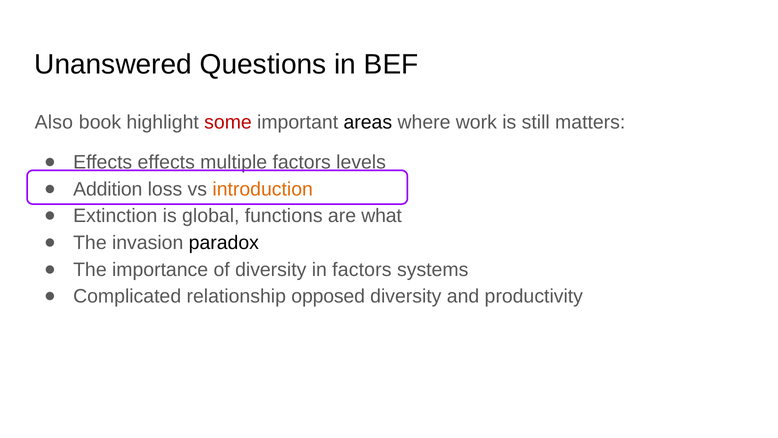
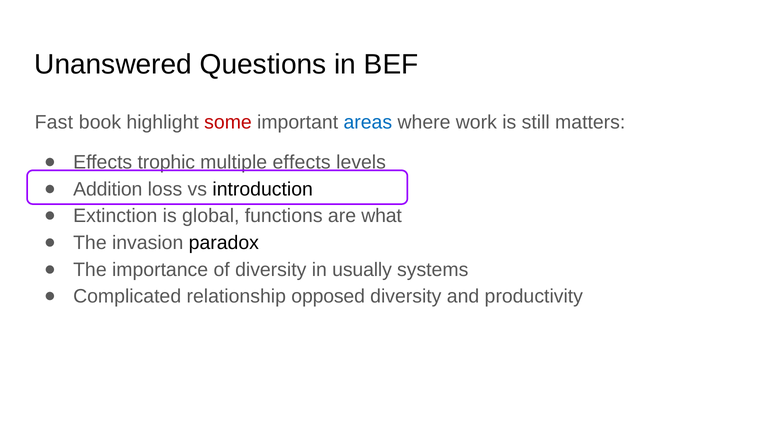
Also: Also -> Fast (54, 122)
areas colour: black -> blue (368, 122)
Effects effects: effects -> trophic (166, 162)
multiple factors: factors -> effects (302, 162)
introduction colour: orange -> black (263, 189)
in factors: factors -> usually (362, 269)
